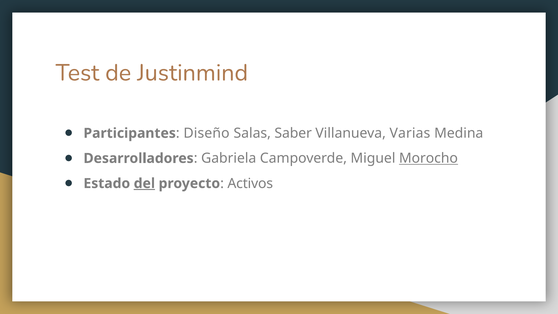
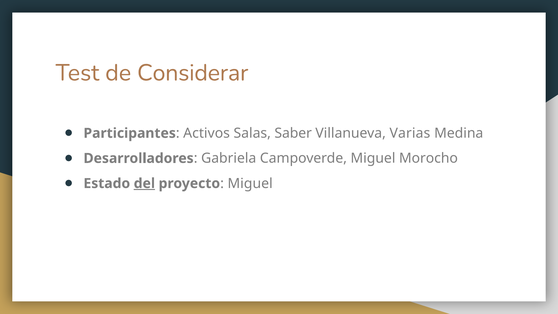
Justinmind: Justinmind -> Considerar (193, 73)
Diseño: Diseño -> Activos (207, 133)
Morocho underline: present -> none (428, 158)
Activos: Activos -> Miguel (250, 183)
